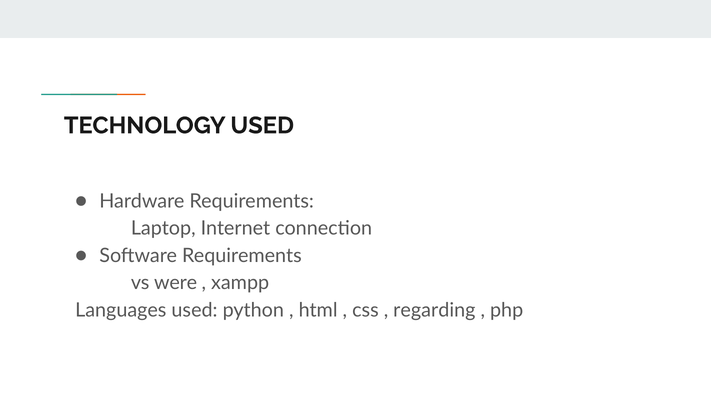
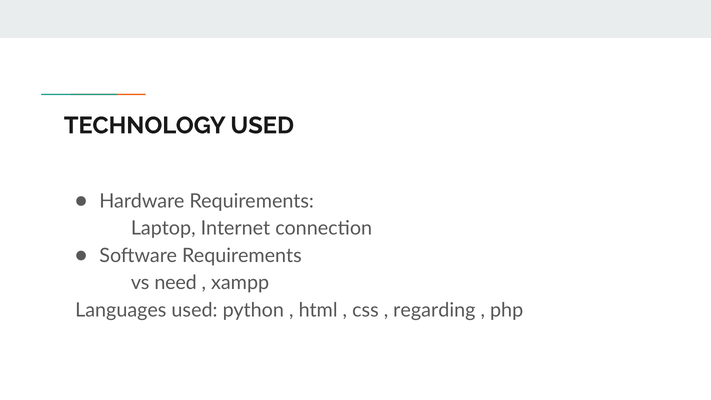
were: were -> need (176, 283)
